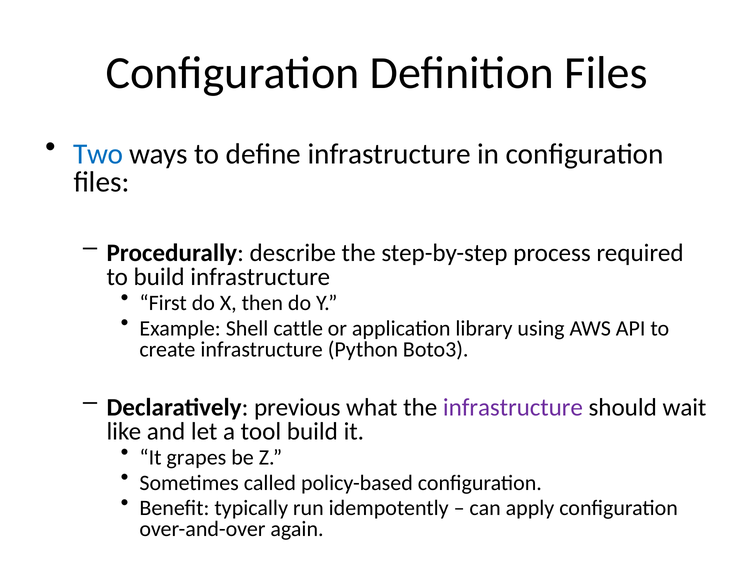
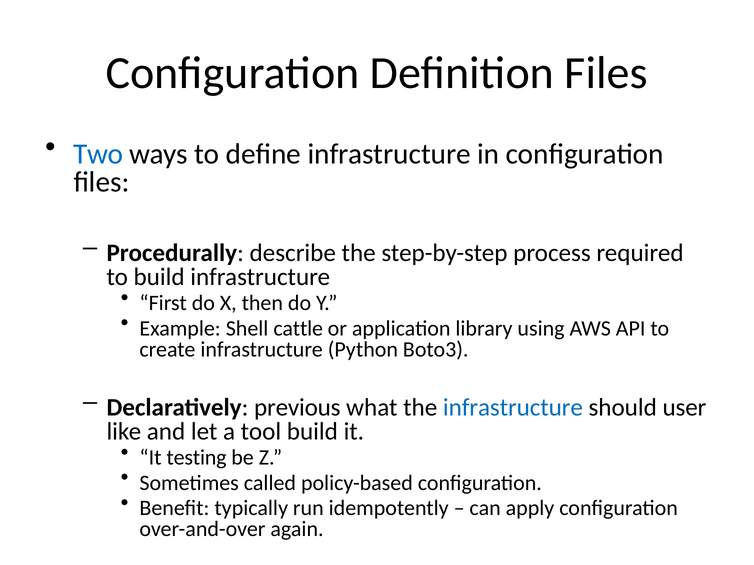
infrastructure colour: purple -> blue (513, 408)
wait: wait -> user (684, 408)
grapes: grapes -> testing (197, 458)
